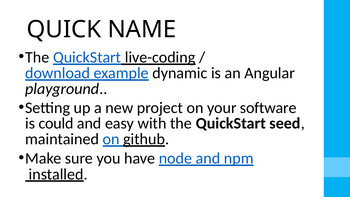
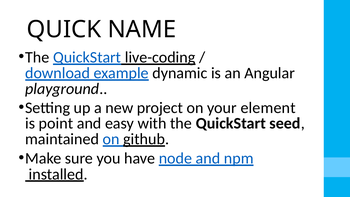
software: software -> element (268, 108)
could: could -> point (56, 123)
